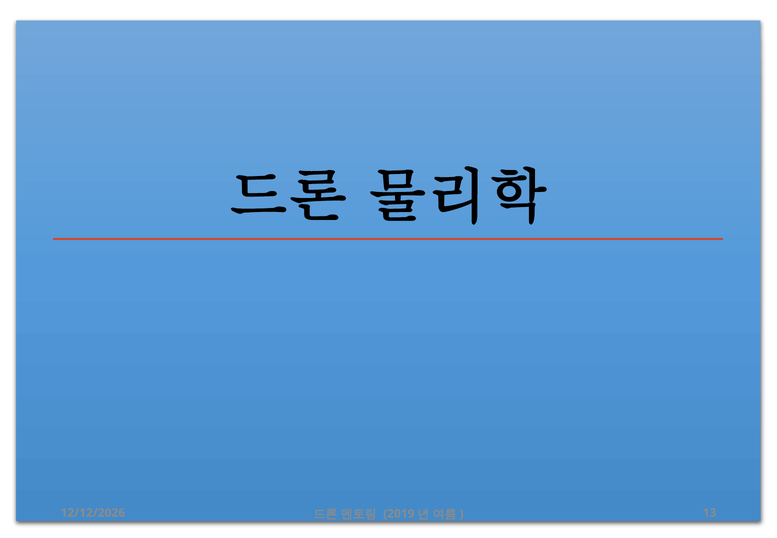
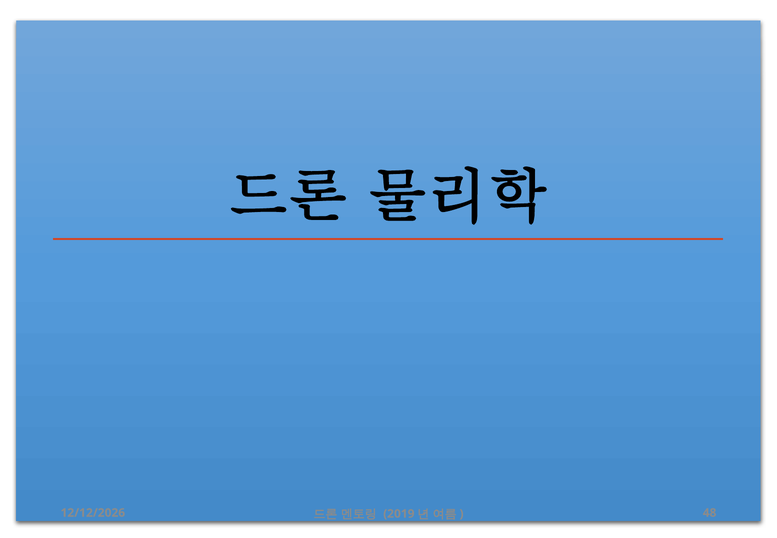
13: 13 -> 48 (710, 513)
